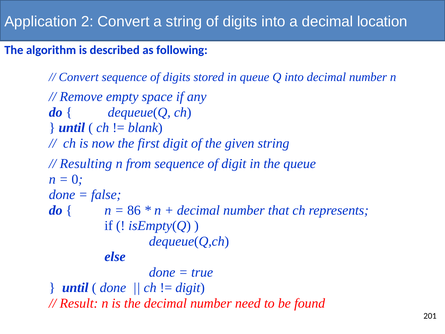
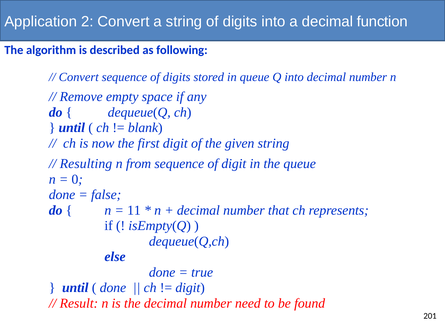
location: location -> function (382, 21)
86: 86 -> 11 (134, 210)
